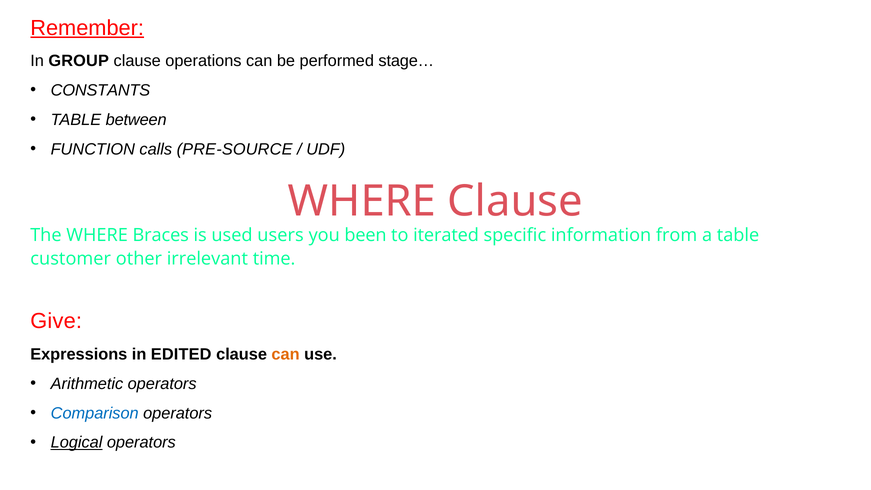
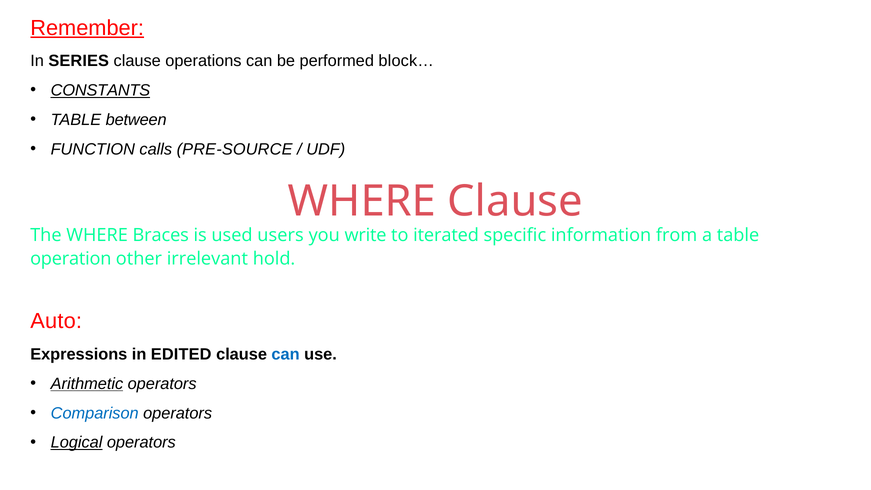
GROUP: GROUP -> SERIES (79, 61)
stage…: stage… -> block… (406, 61)
CONSTANTS underline: none -> present (100, 90)
been: been -> write (366, 235)
customer: customer -> operation (71, 259)
time: time -> hold (274, 259)
Give: Give -> Auto (56, 321)
can colour: orange -> blue (286, 354)
Arithmetic underline: none -> present (87, 384)
